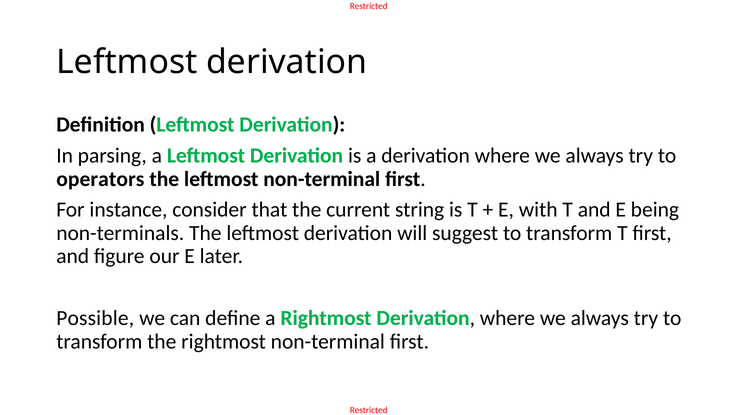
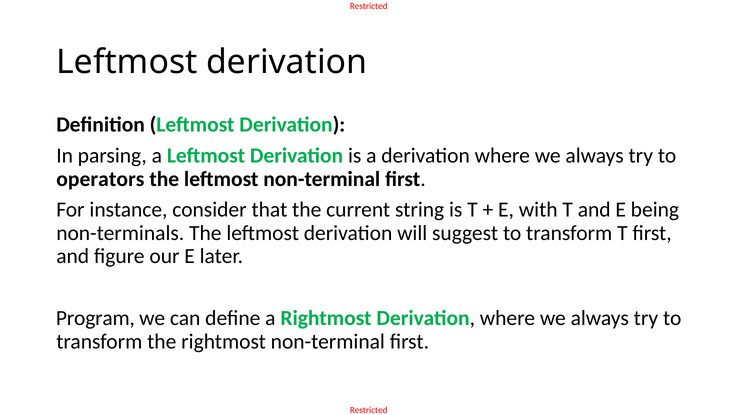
Possible: Possible -> Program (95, 318)
